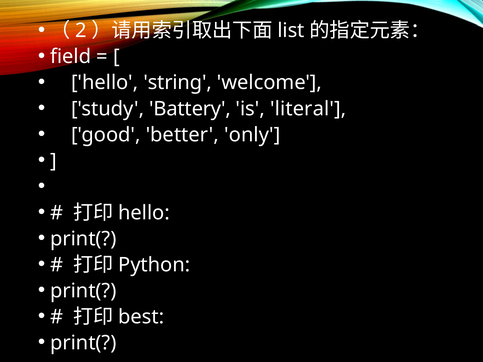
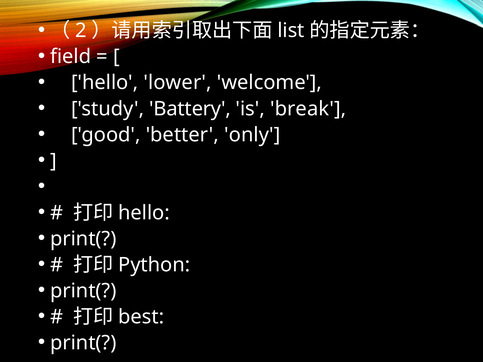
string: string -> lower (177, 83)
literal: literal -> break (308, 109)
